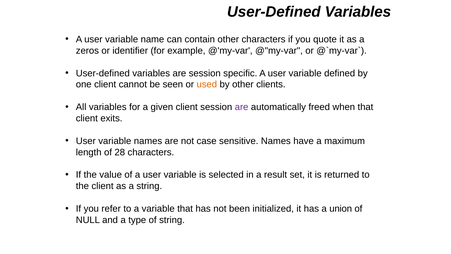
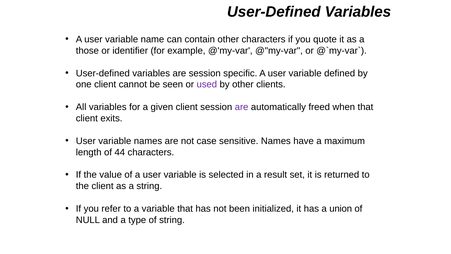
zeros: zeros -> those (87, 51)
used colour: orange -> purple (207, 84)
28: 28 -> 44 (120, 152)
